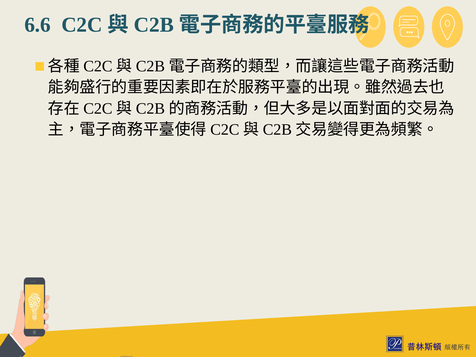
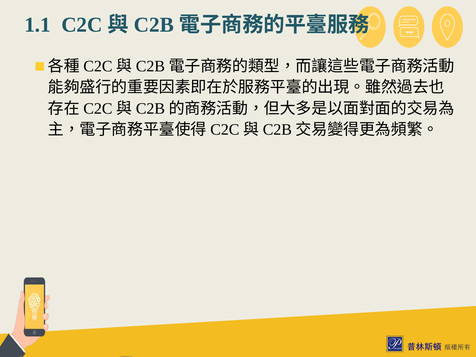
6.6: 6.6 -> 1.1 (38, 25)
